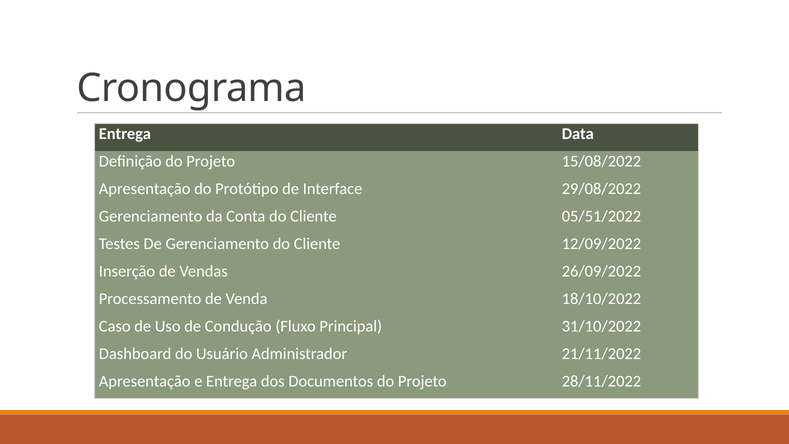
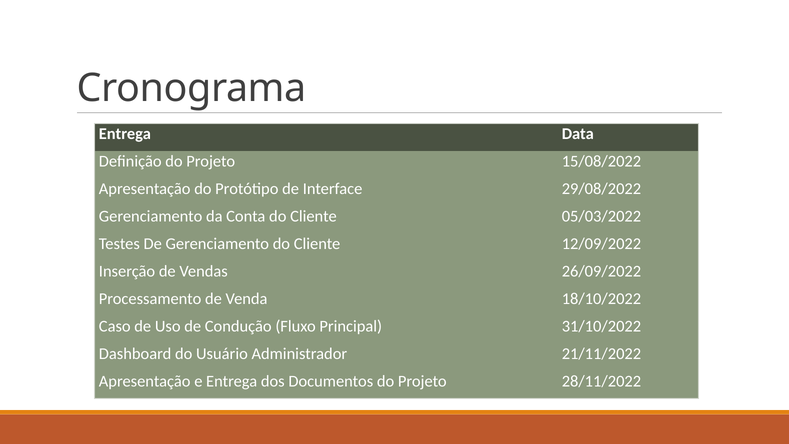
05/51/2022: 05/51/2022 -> 05/03/2022 (601, 216)
